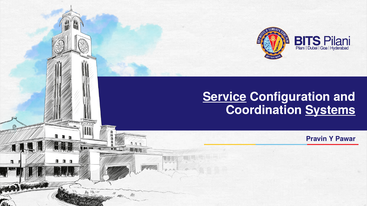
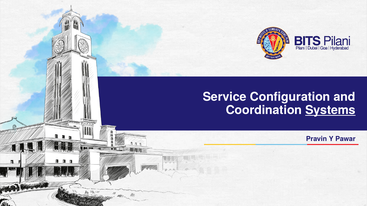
Service underline: present -> none (225, 97)
